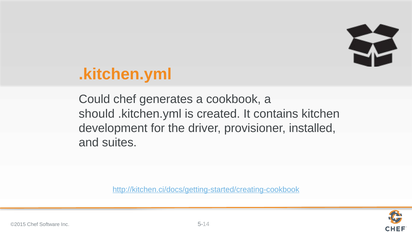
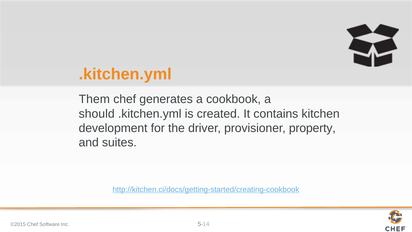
Could: Could -> Them (94, 99)
installed: installed -> property (312, 128)
